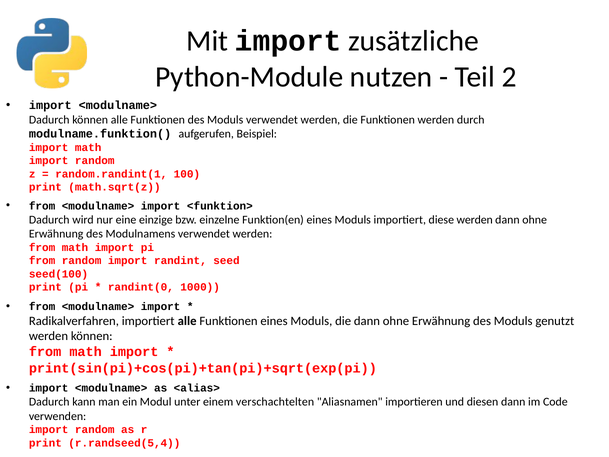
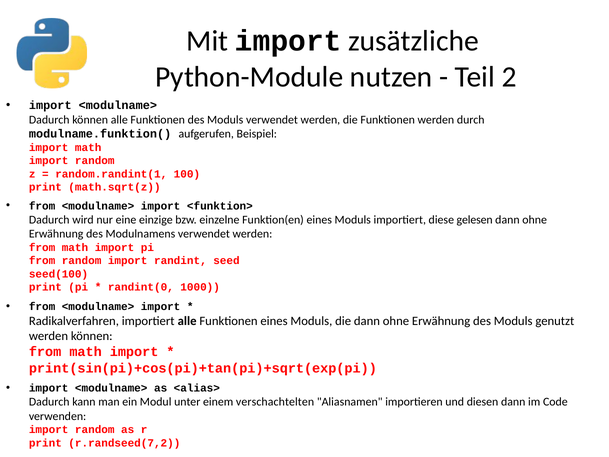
diese werden: werden -> gelesen (475, 220)
r.randseed(5,4: r.randseed(5,4 -> r.randseed(7,2 (124, 443)
